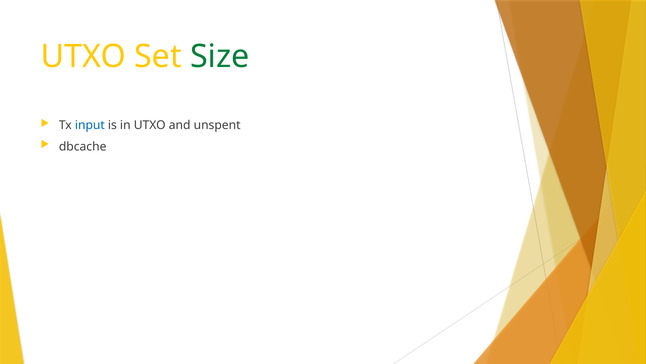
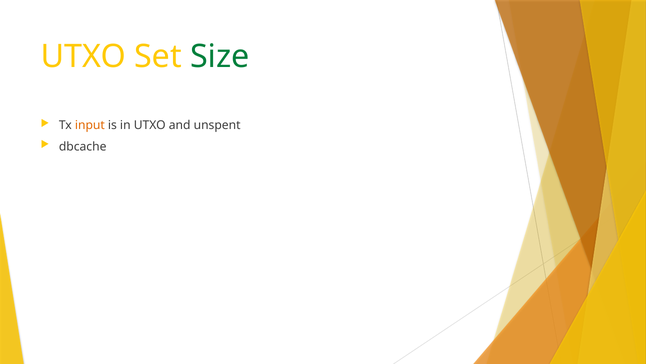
input colour: blue -> orange (90, 125)
